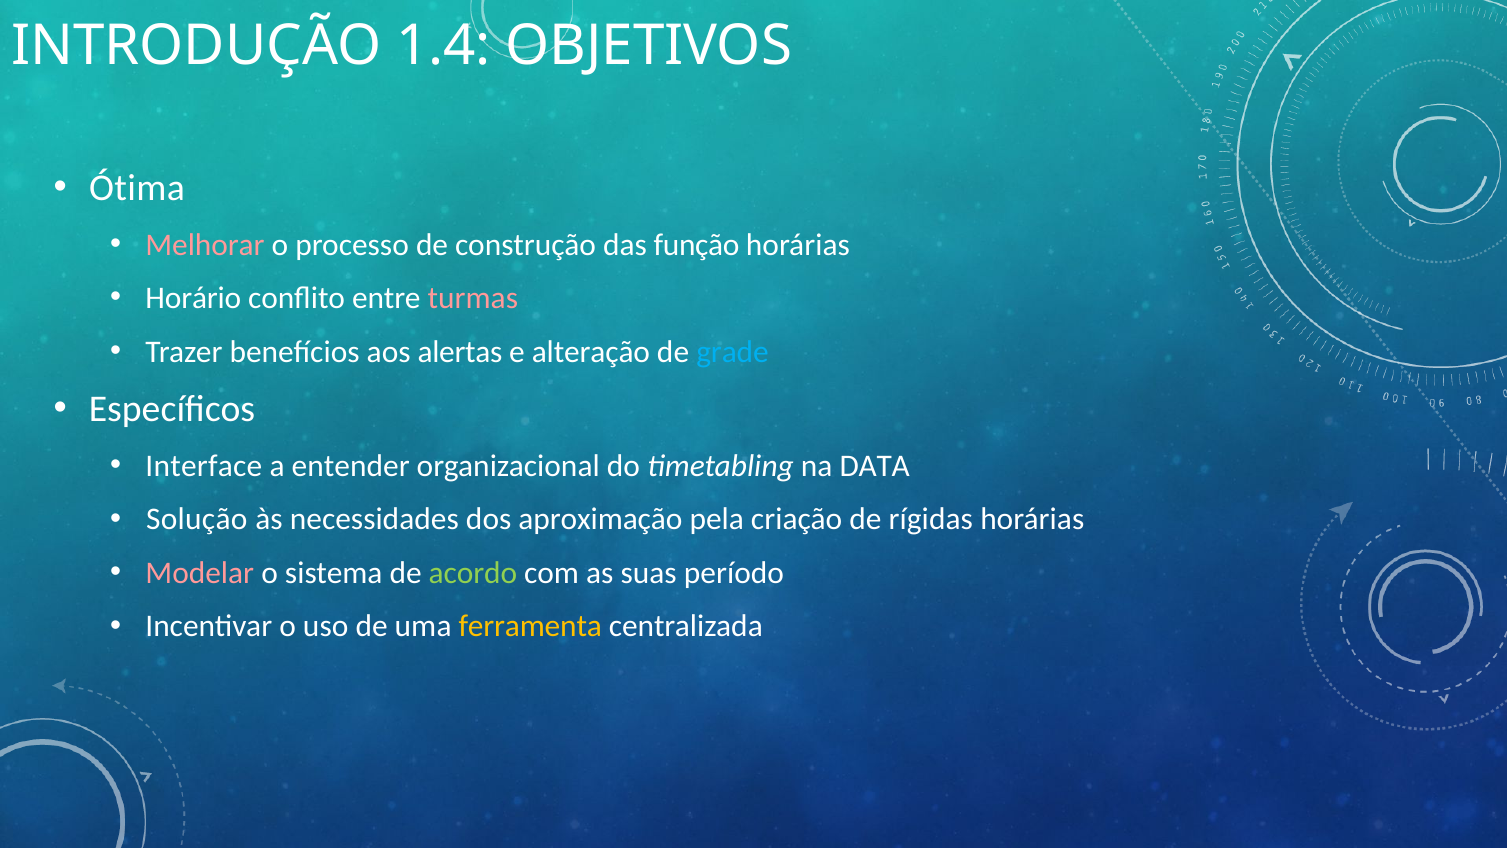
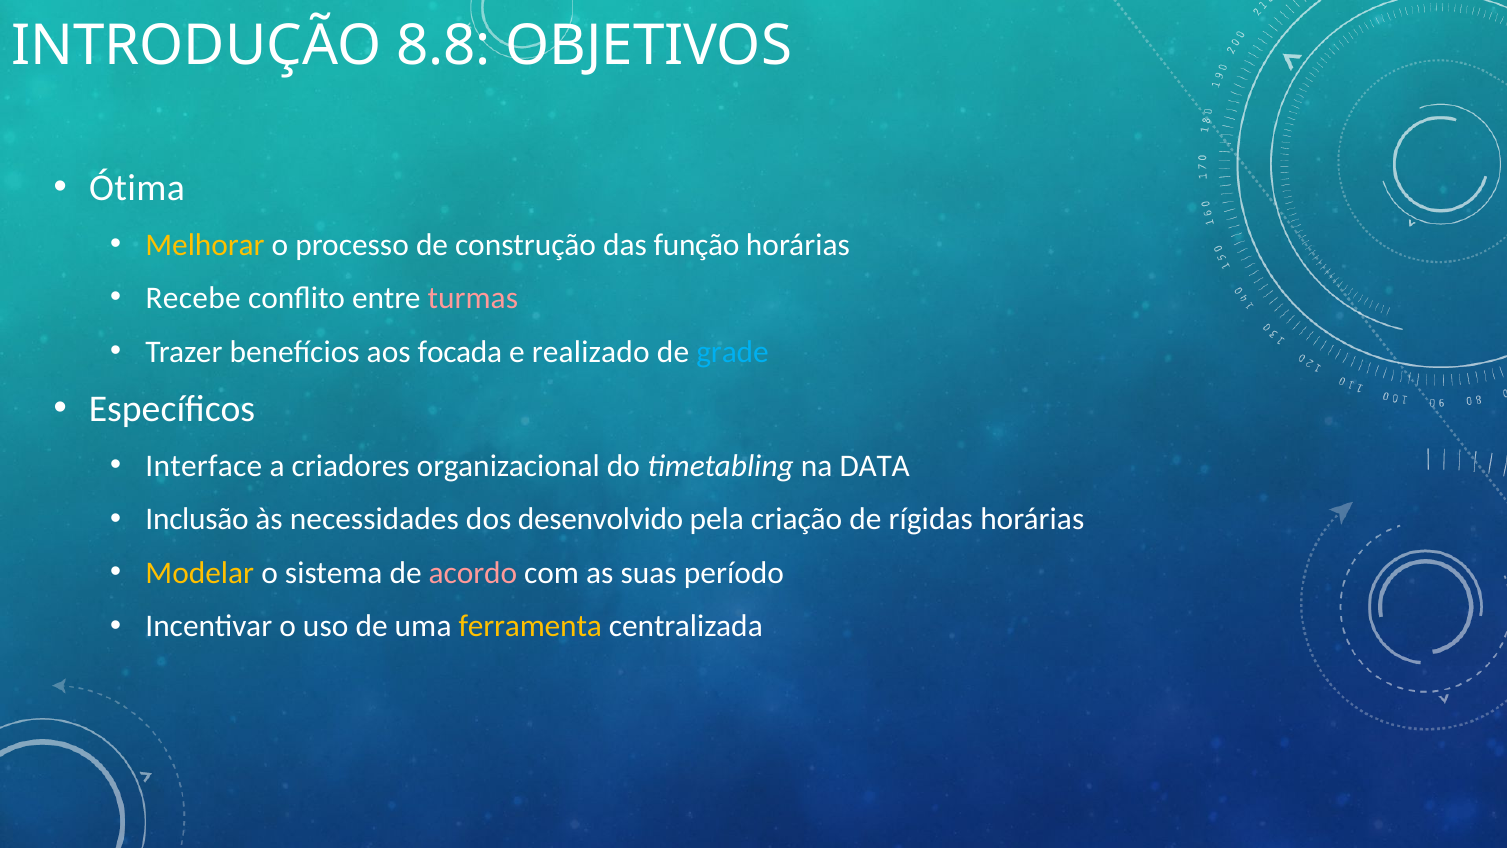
1.4: 1.4 -> 8.8 (443, 46)
Melhorar colour: pink -> yellow (205, 245)
Horário: Horário -> Recebe (193, 298)
alertas: alertas -> focada (460, 352)
alteração: alteração -> realizado (591, 352)
entender: entender -> criadores (351, 466)
Solução: Solução -> Inclusão (197, 519)
aproximação: aproximação -> desenvolvido (601, 519)
Modelar colour: pink -> yellow (200, 573)
acordo colour: light green -> pink (473, 573)
